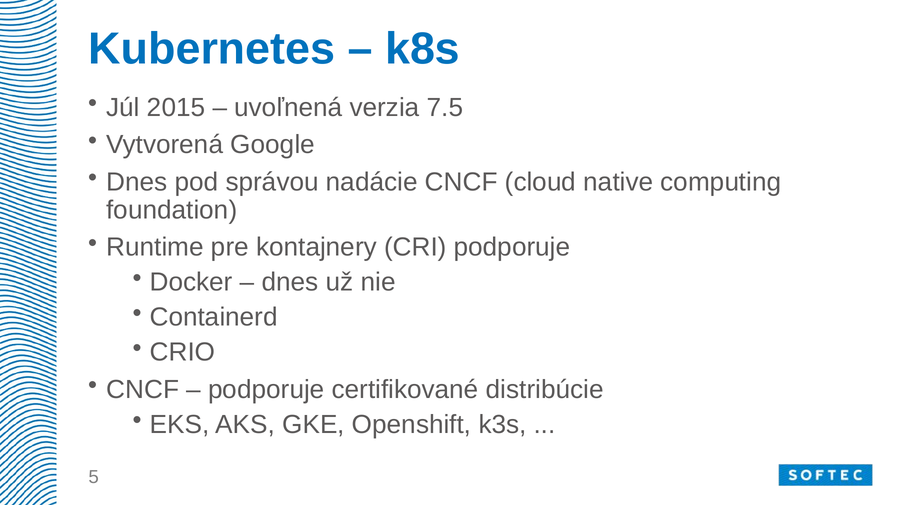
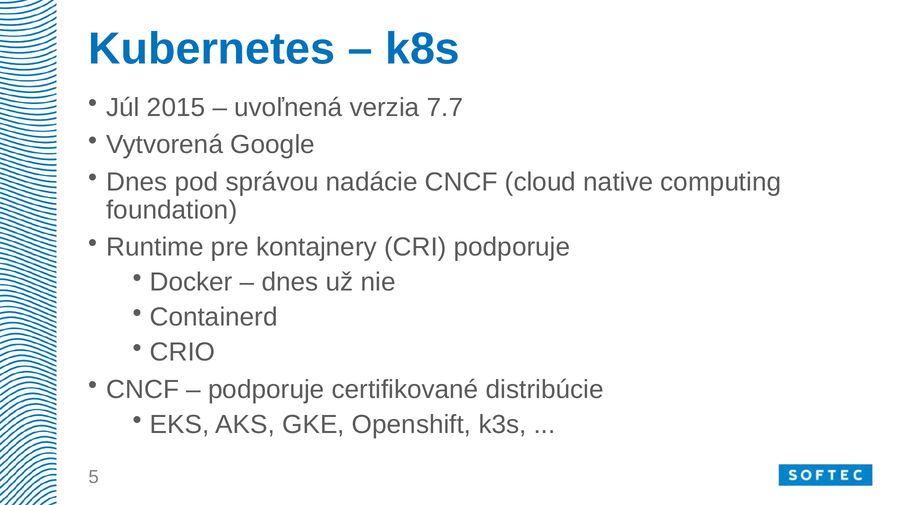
7.5: 7.5 -> 7.7 (445, 107)
